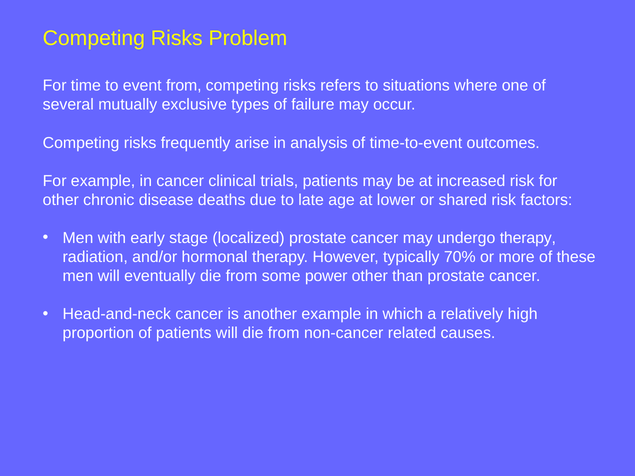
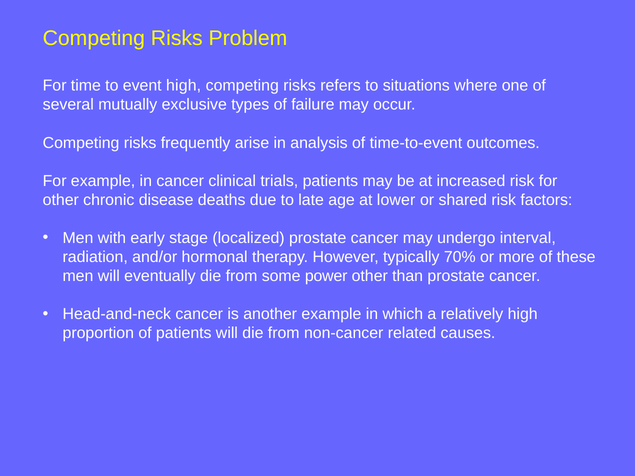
event from: from -> high (184, 86)
undergo therapy: therapy -> interval (528, 238)
